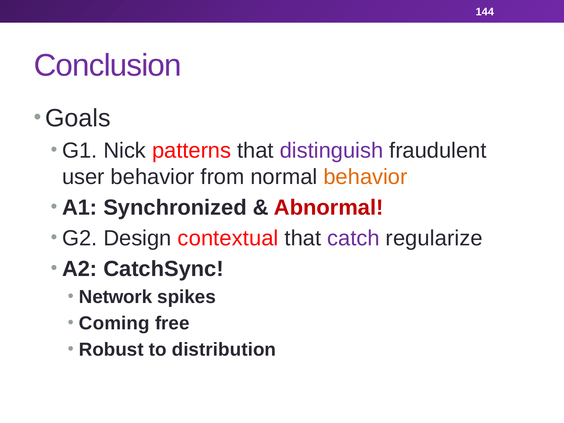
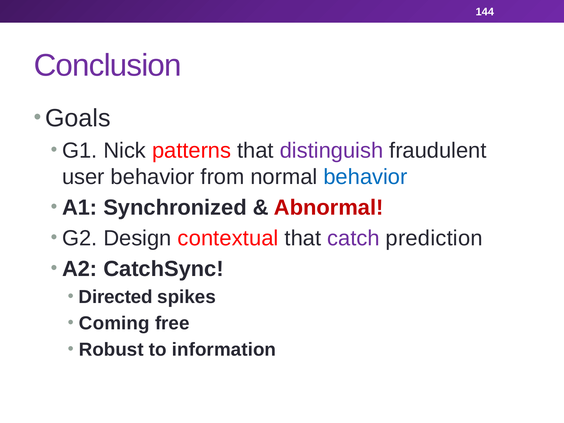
behavior colour: orange -> blue (365, 177)
regularize: regularize -> prediction (434, 238)
Network: Network -> Directed (116, 297)
distribution: distribution -> information (224, 350)
